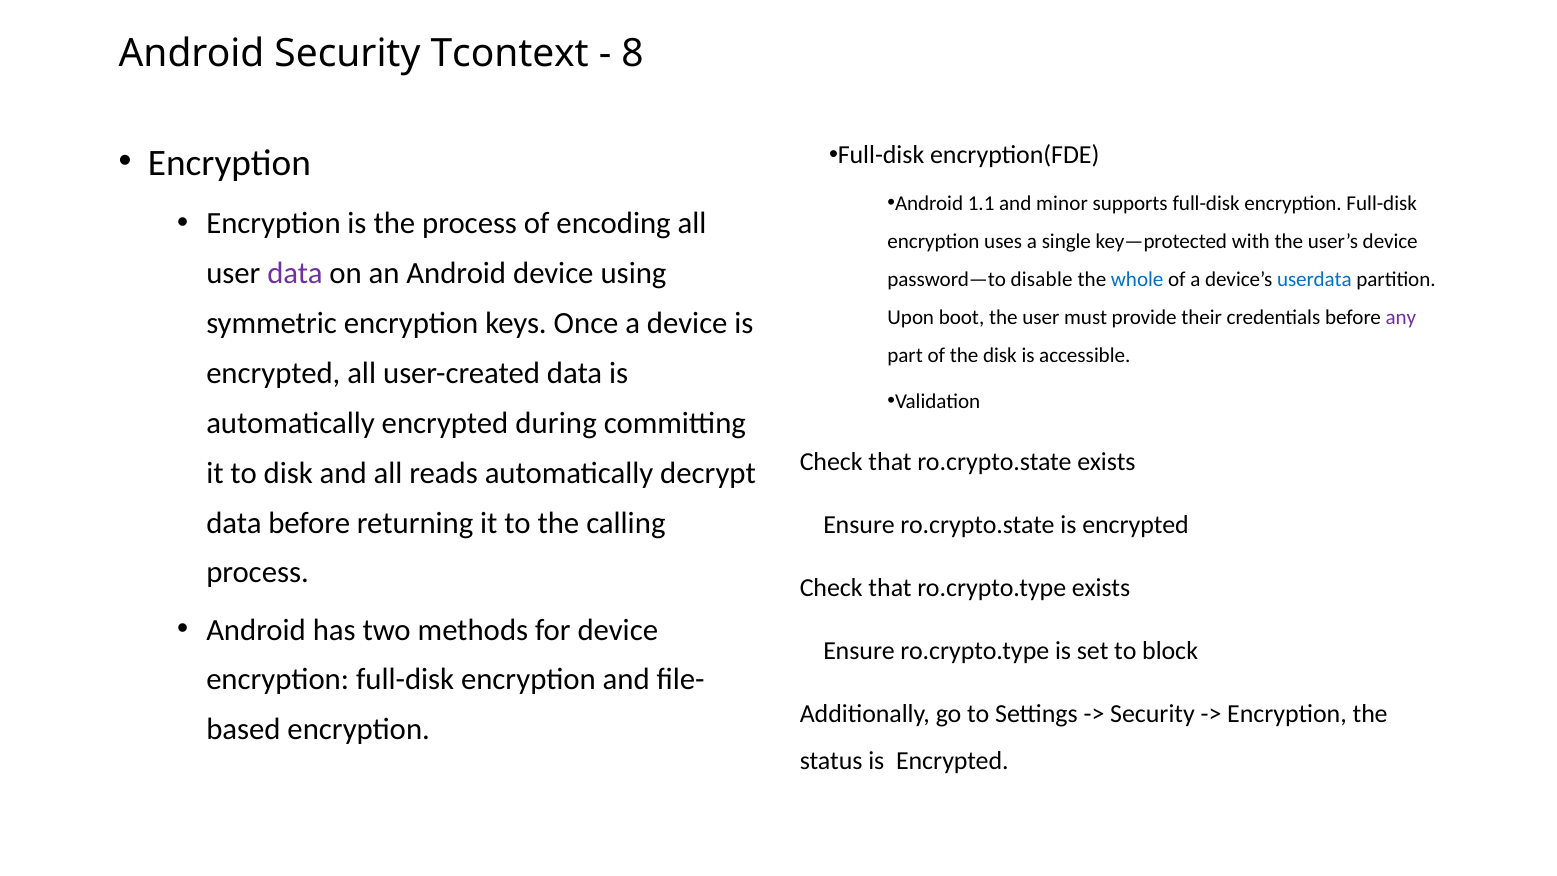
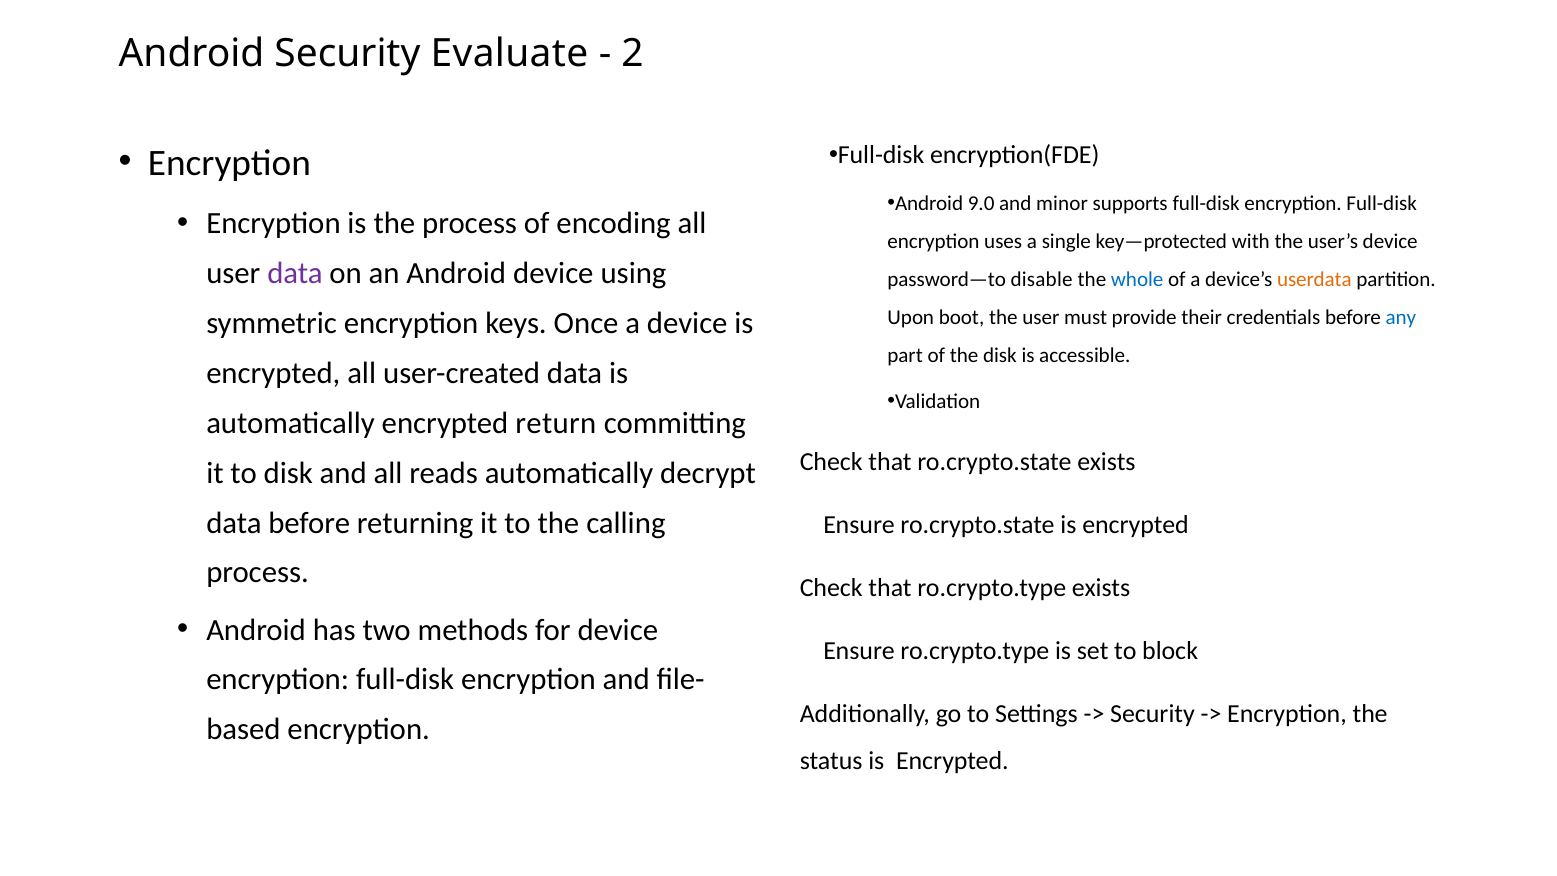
Tcontext: Tcontext -> Evaluate (509, 54)
8: 8 -> 2 (633, 54)
1.1: 1.1 -> 9.0 (981, 204)
userdata colour: blue -> orange (1314, 280)
any colour: purple -> blue (1401, 318)
during: during -> return (556, 423)
